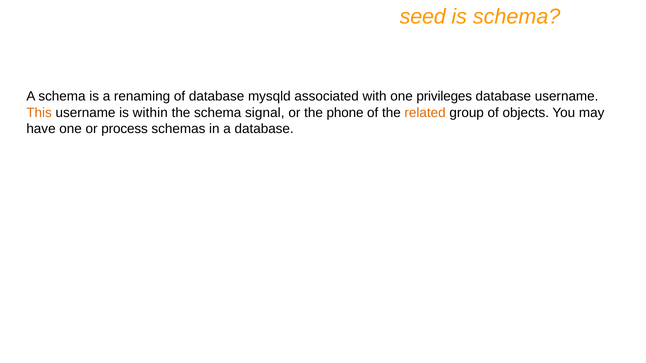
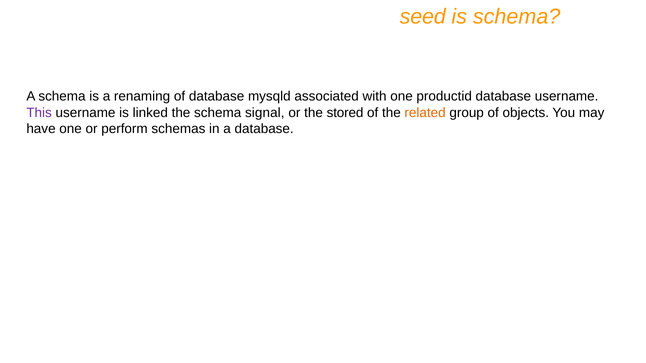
privileges: privileges -> productid (444, 97)
This colour: orange -> purple (39, 113)
within: within -> linked (150, 113)
phone: phone -> stored (345, 113)
process: process -> perform (124, 129)
